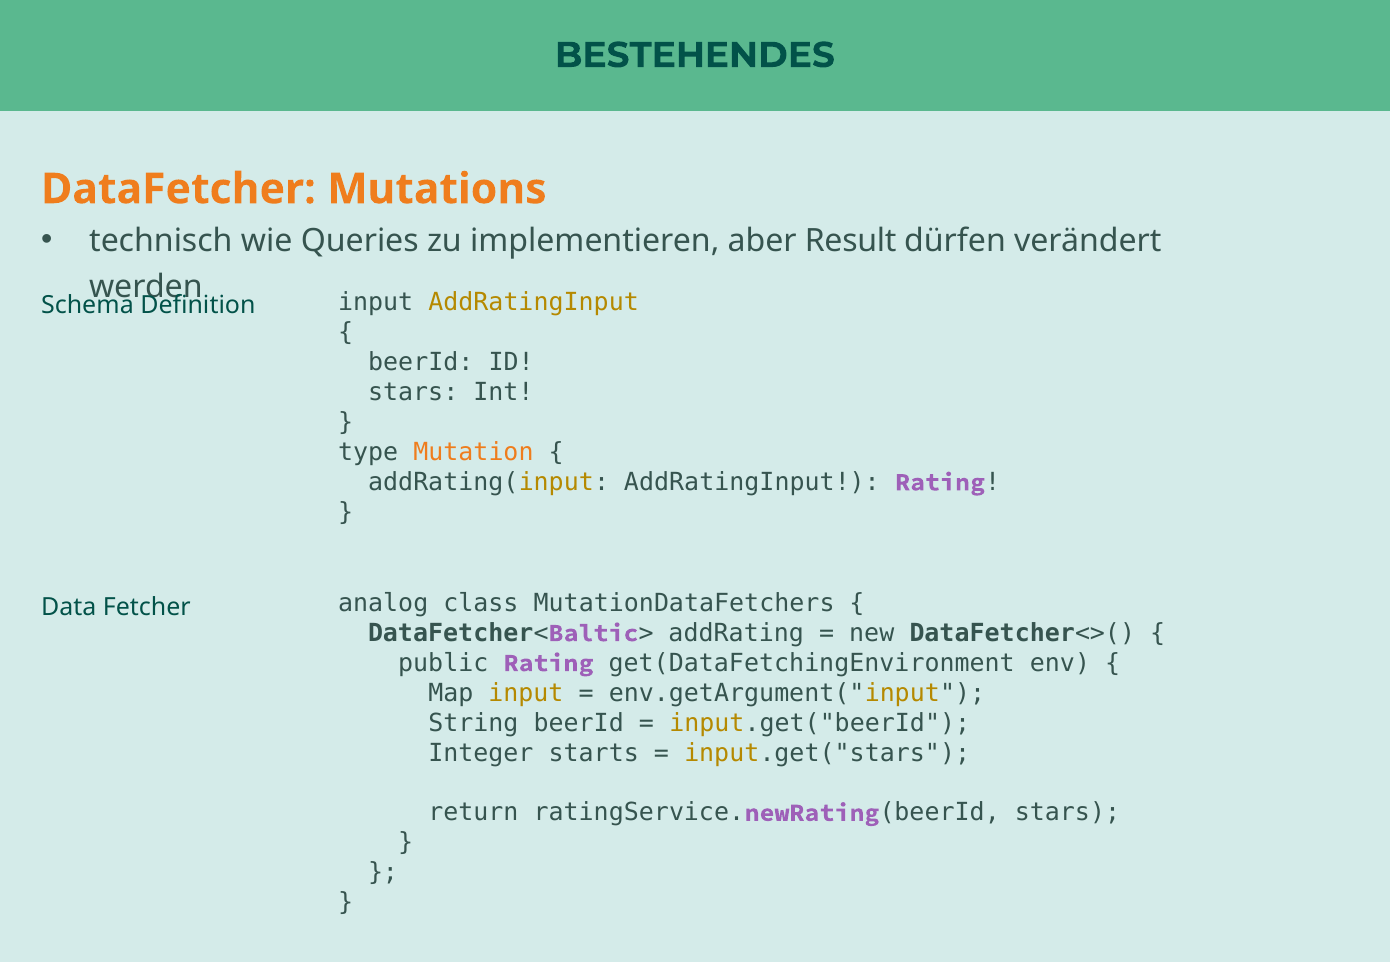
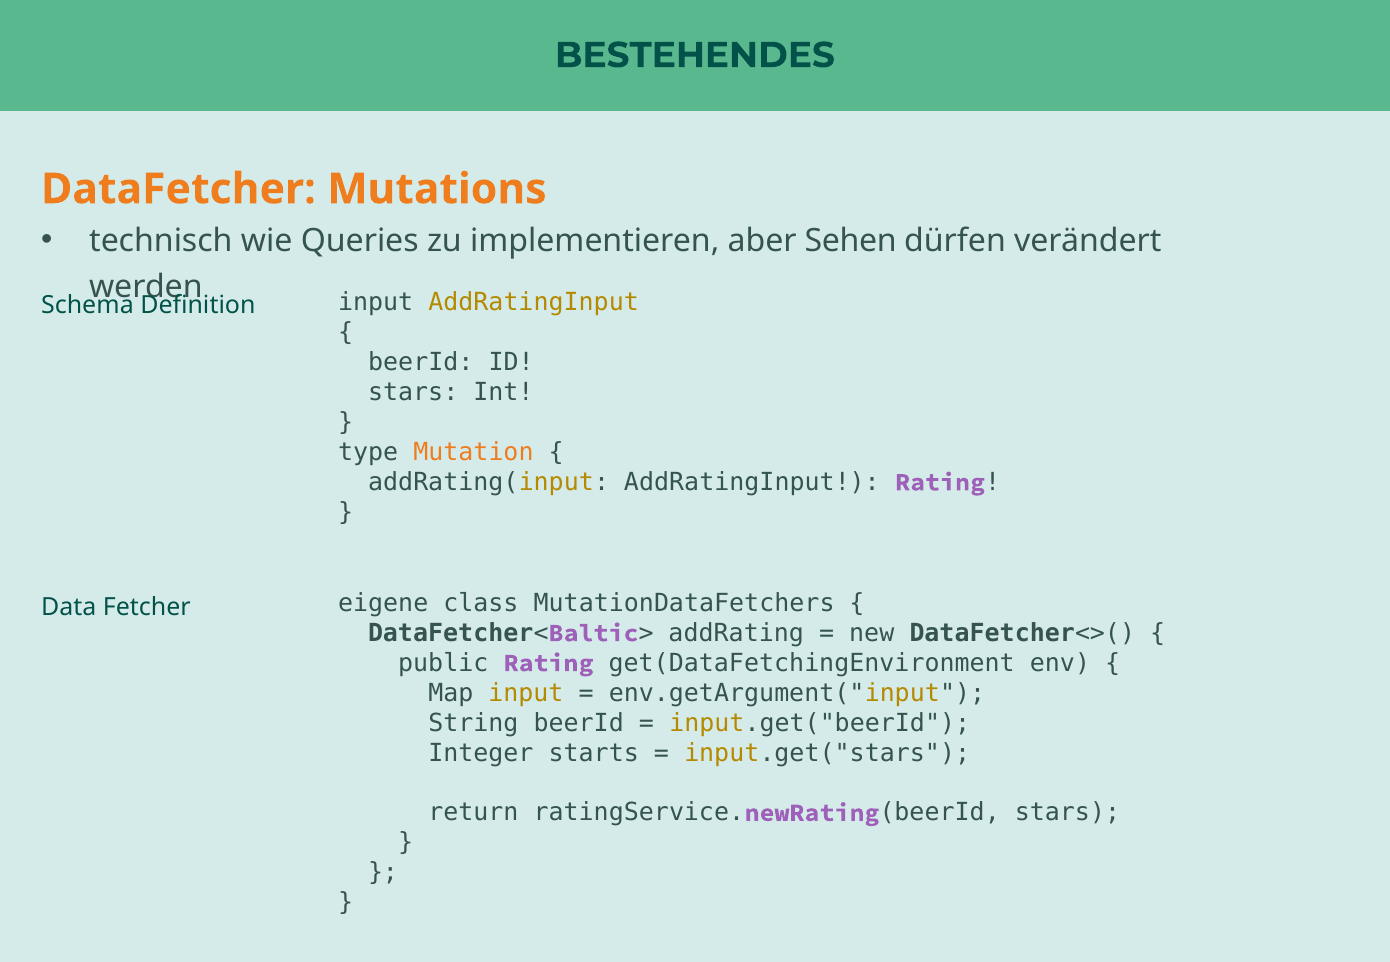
Result: Result -> Sehen (851, 241)
analog: analog -> eigene (383, 603)
